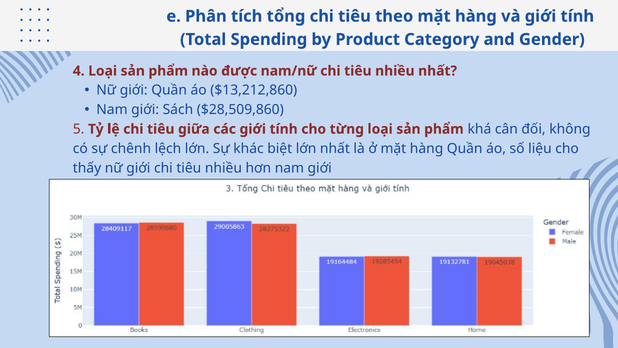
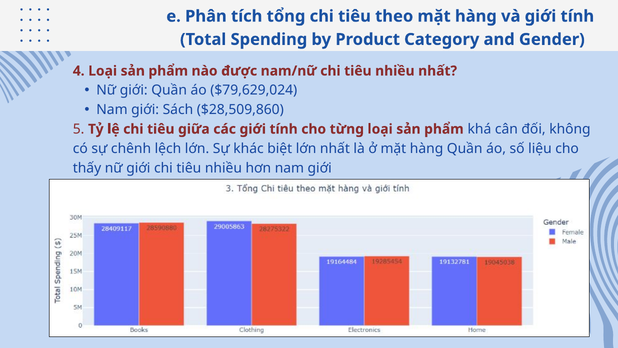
$13,212,860: $13,212,860 -> $79,629,024 (254, 90)
